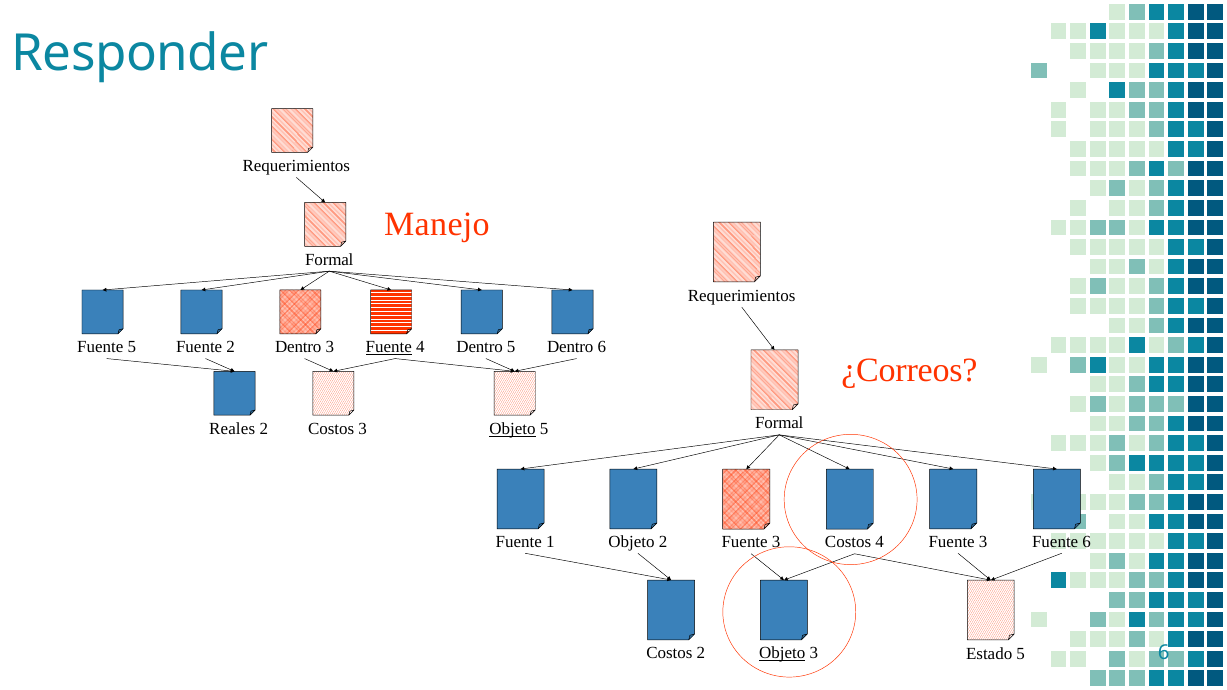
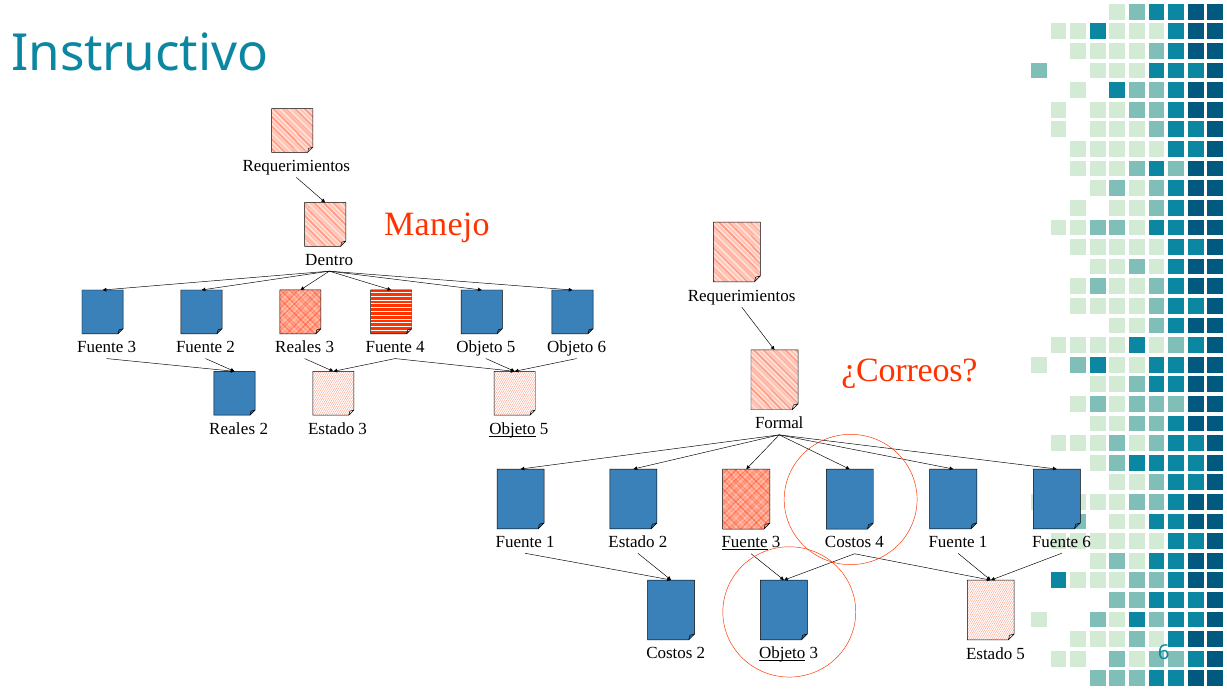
Responder: Responder -> Instructivo (140, 54)
Formal: Formal -> Dentro (329, 260)
5: 5 -> 3 (132, 347)
2 Dentro: Dentro -> Reales (298, 347)
Fuente underline: present -> none (389, 347)
4 Dentro: Dentro -> Objeto (480, 347)
5 Dentro: Dentro -> Objeto (570, 347)
2 Costos: Costos -> Estado (331, 429)
1 Objeto: Objeto -> Estado (632, 542)
Fuente underline: none -> present (745, 542)
4 Fuente 3: 3 -> 1 (983, 542)
